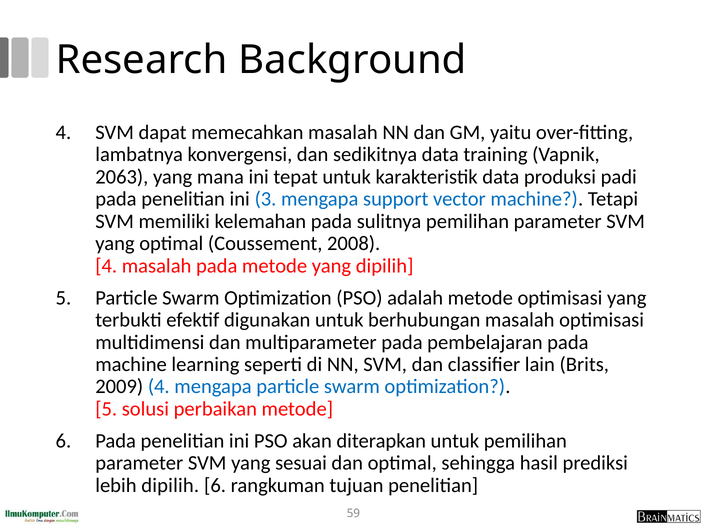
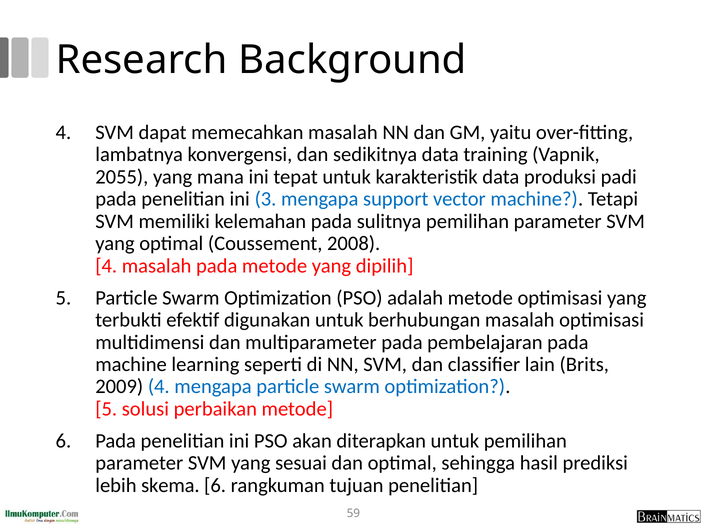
2063: 2063 -> 2055 (122, 177)
lebih dipilih: dipilih -> skema (170, 486)
